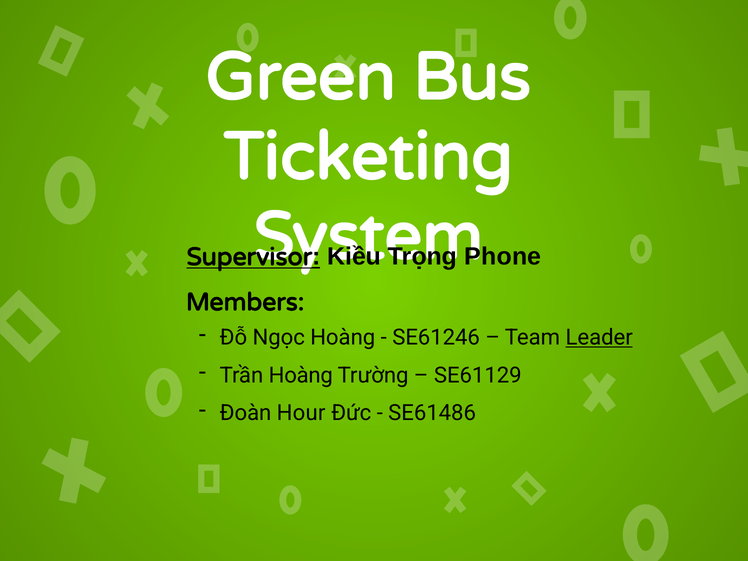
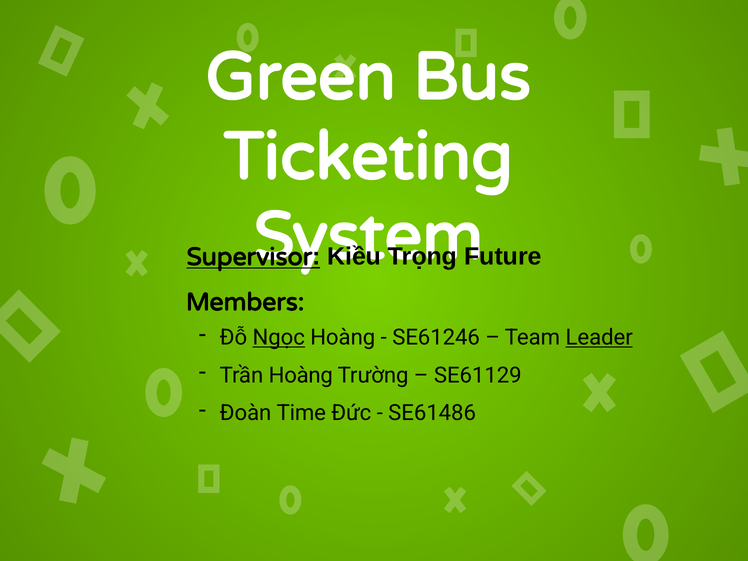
Phone: Phone -> Future (503, 257)
Ngọc underline: none -> present (279, 338)
Hour: Hour -> Time (301, 413)
